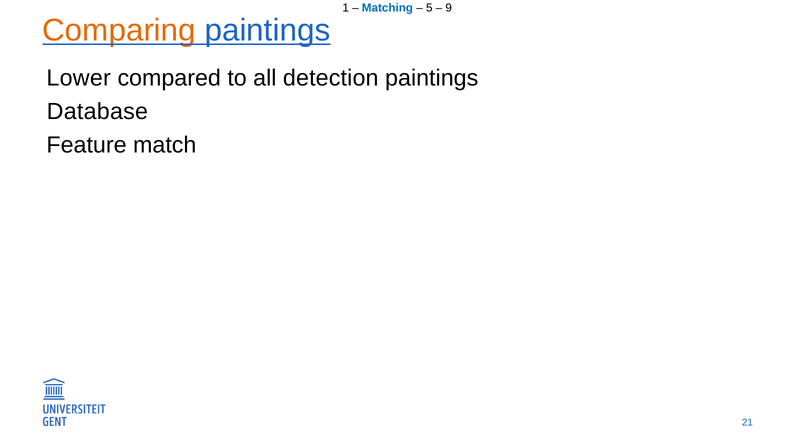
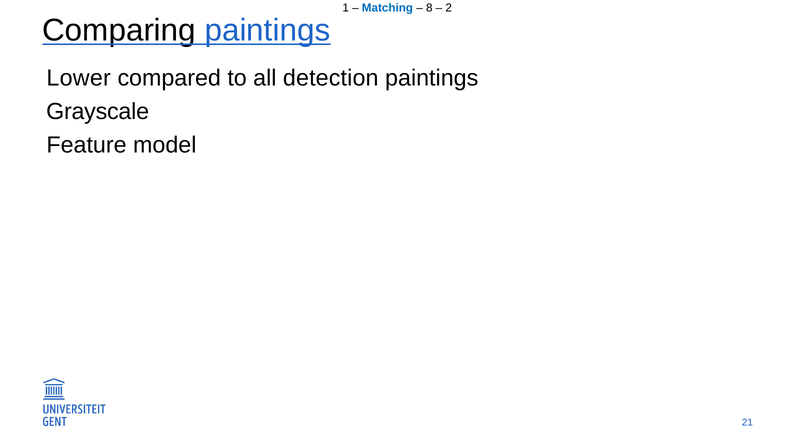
5: 5 -> 8 (429, 8)
9: 9 -> 2 (449, 8)
Comparing colour: orange -> black (119, 30)
Database: Database -> Grayscale (98, 112)
match: match -> model (165, 145)
